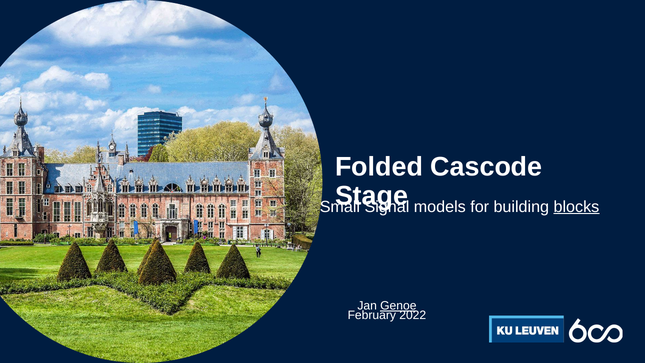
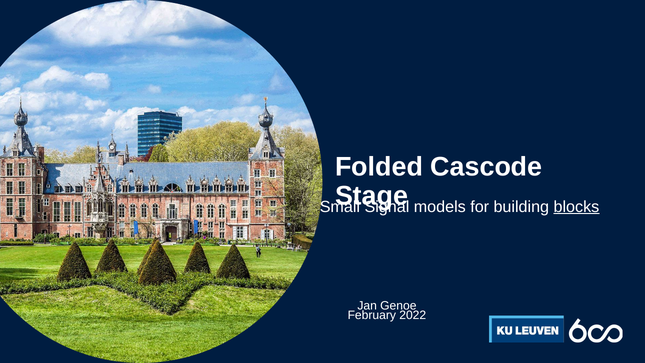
Genoe underline: present -> none (398, 306)
